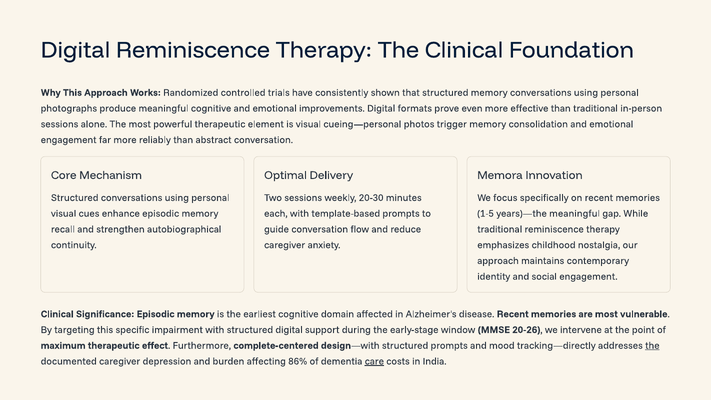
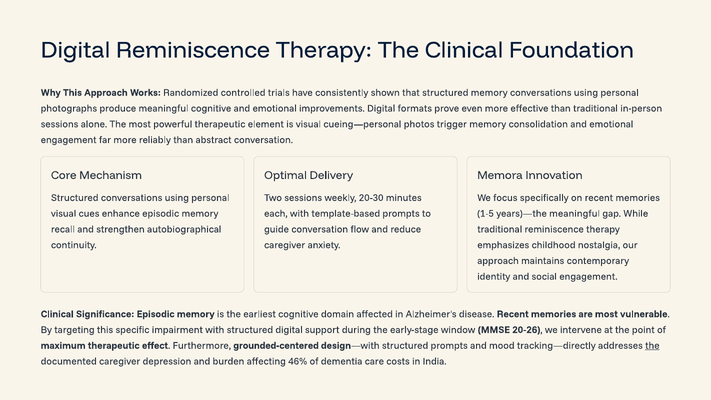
complete-centered: complete-centered -> grounded-centered (276, 345)
86%: 86% -> 46% (298, 361)
care underline: present -> none (374, 361)
